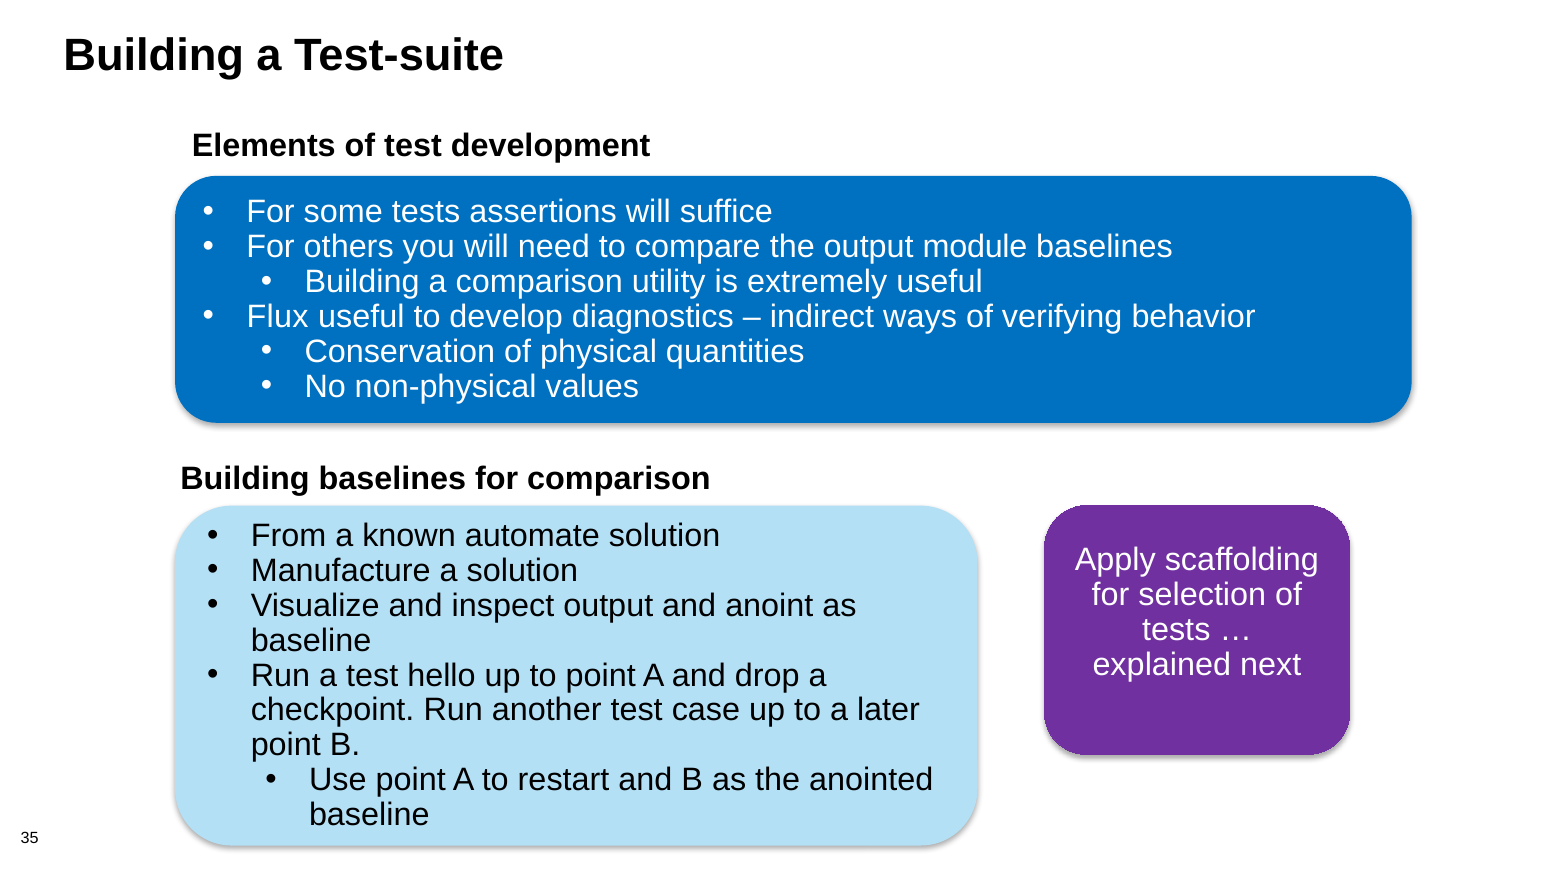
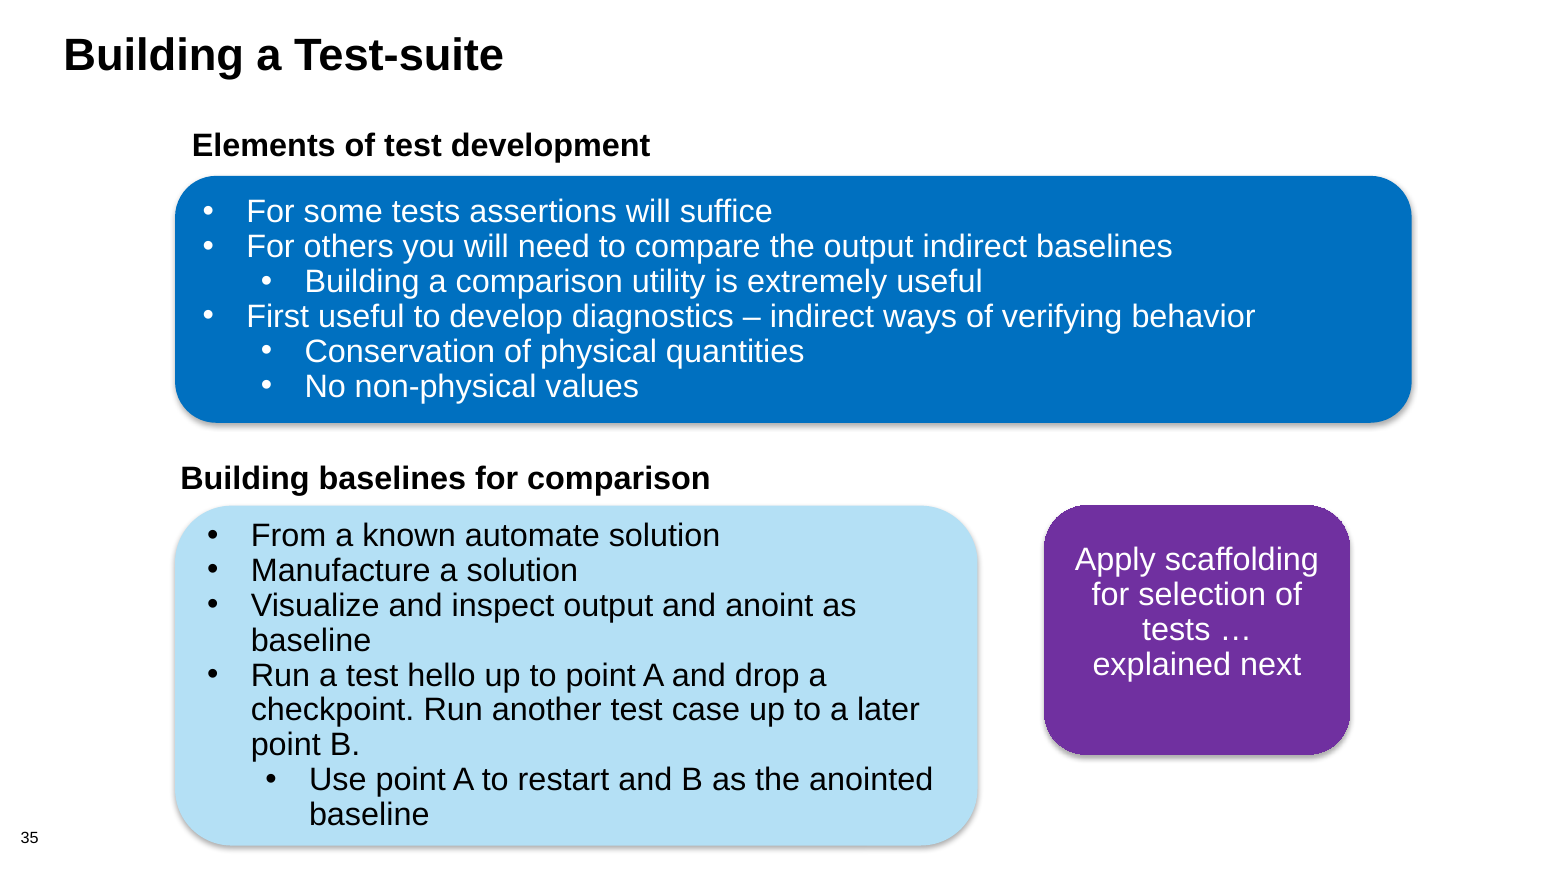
output module: module -> indirect (975, 247)
Flux: Flux -> First (278, 317)
